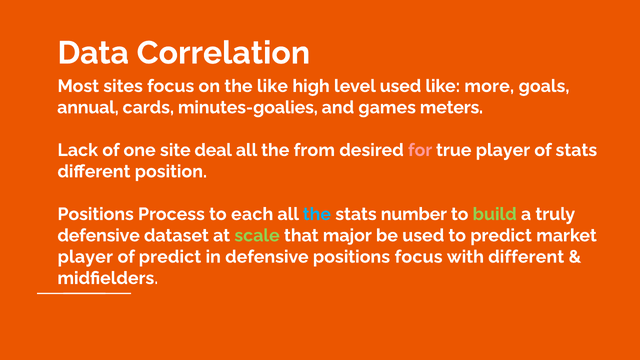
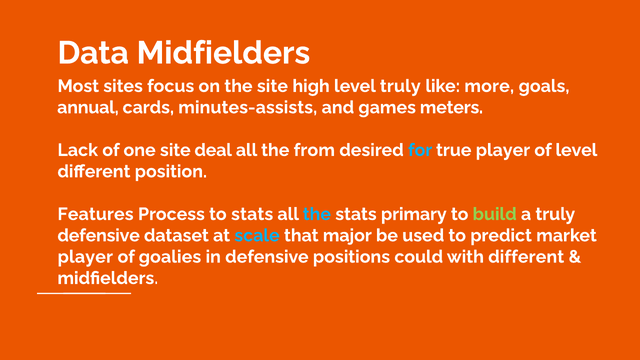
Data Correlation: Correlation -> Midfielders (223, 53)
the like: like -> site (272, 86)
level used: used -> truly (400, 86)
minutes-goalies: minutes-goalies -> minutes-assists (248, 107)
for colour: pink -> light blue (420, 150)
of stats: stats -> level (576, 150)
Positions: Positions -> Features (96, 214)
to each: each -> stats (252, 214)
number: number -> primary (414, 214)
scale colour: light green -> light blue (257, 235)
of predict: predict -> goalies (170, 257)
positions focus: focus -> could (419, 257)
